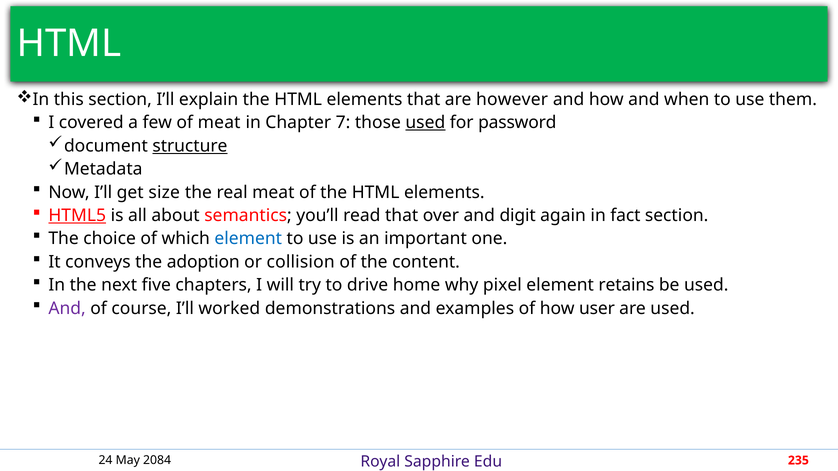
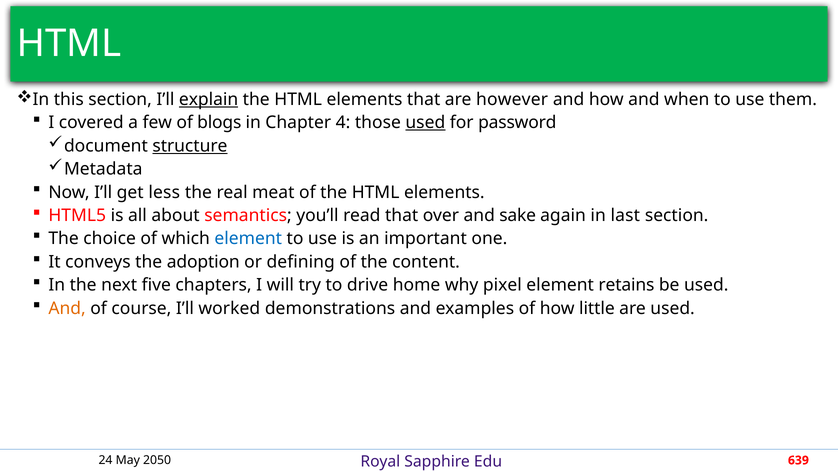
explain underline: none -> present (209, 100)
of meat: meat -> blogs (219, 123)
7: 7 -> 4 (343, 123)
size: size -> less (164, 192)
HTML5 underline: present -> none (77, 216)
digit: digit -> sake (518, 216)
fact: fact -> last (625, 216)
collision: collision -> defining (301, 262)
And colour: purple -> orange (67, 308)
user: user -> little (597, 308)
2084: 2084 -> 2050 (157, 461)
235: 235 -> 639 (798, 461)
